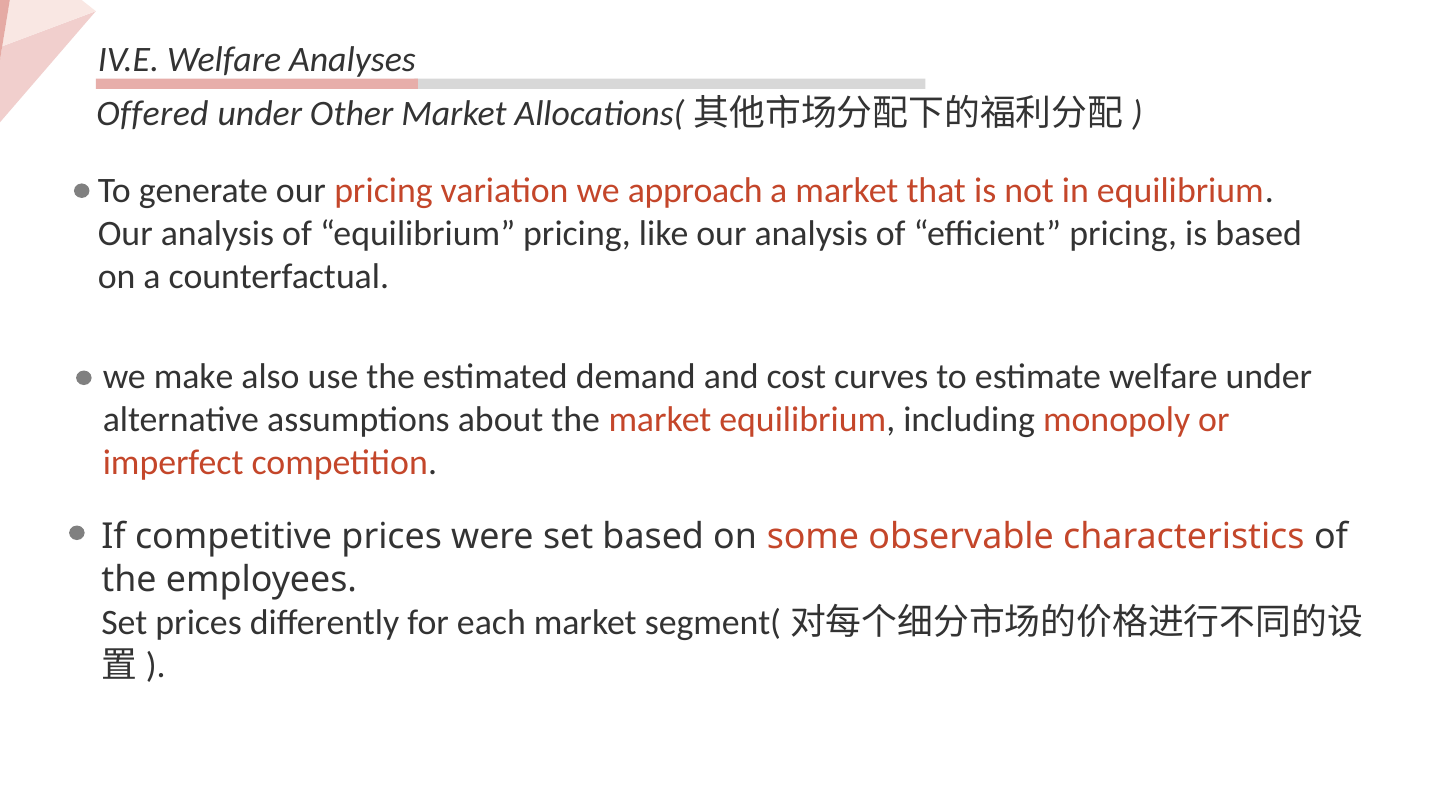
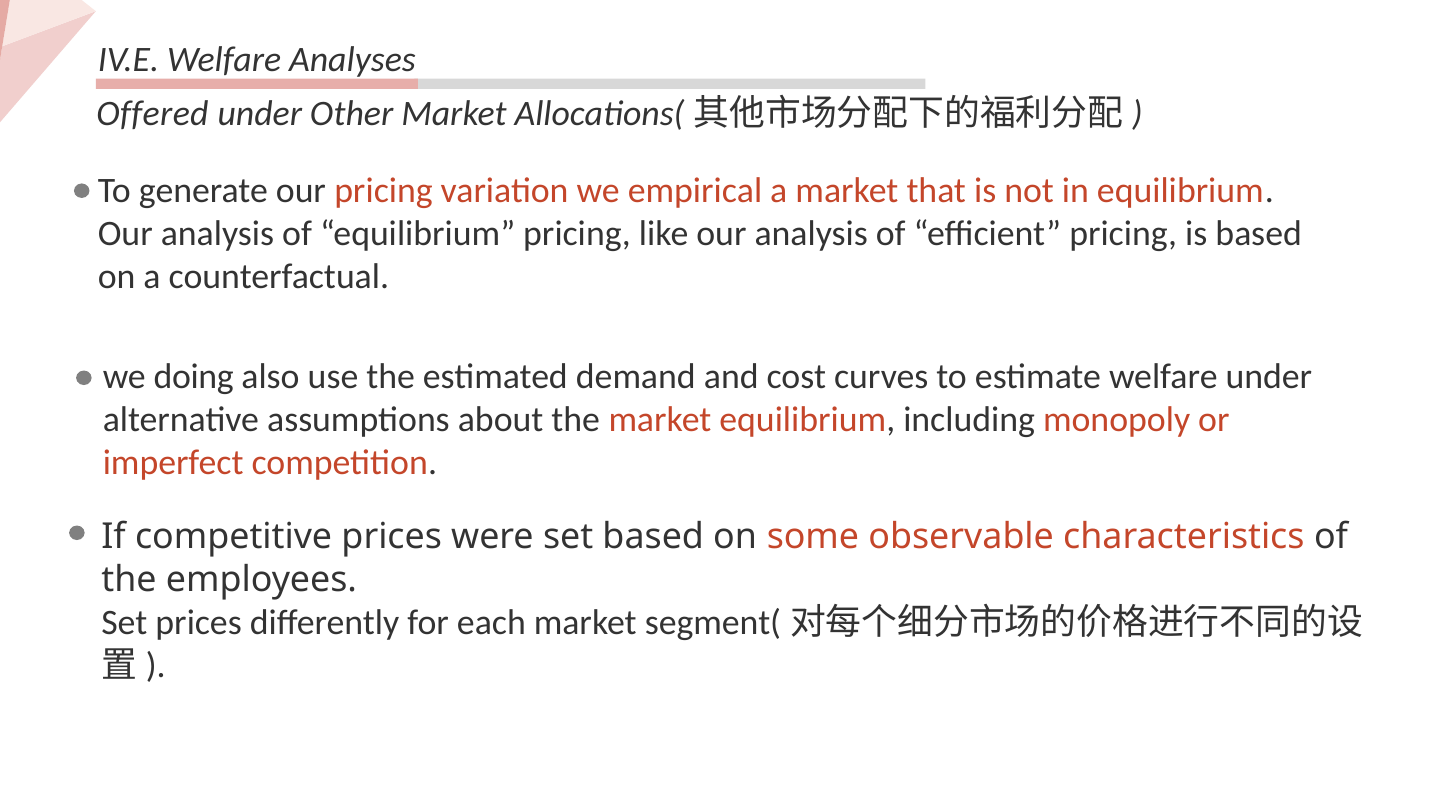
approach: approach -> empirical (695, 191)
make: make -> doing (194, 377)
